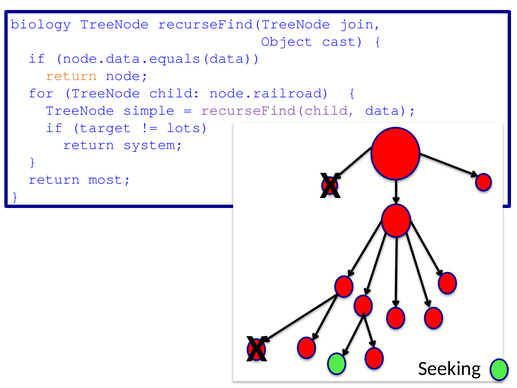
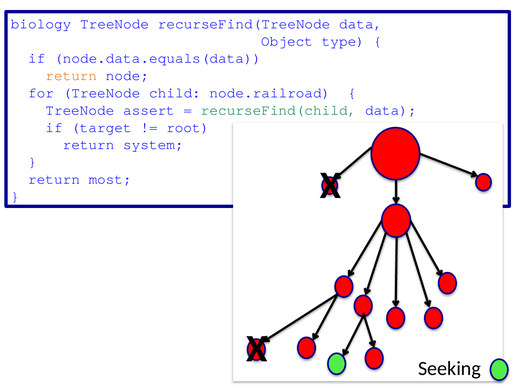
recurseFind(TreeNode join: join -> data (361, 24)
cast: cast -> type (343, 41)
simple: simple -> assert (149, 110)
recurseFind(child colour: purple -> green (279, 110)
lots: lots -> root (188, 127)
